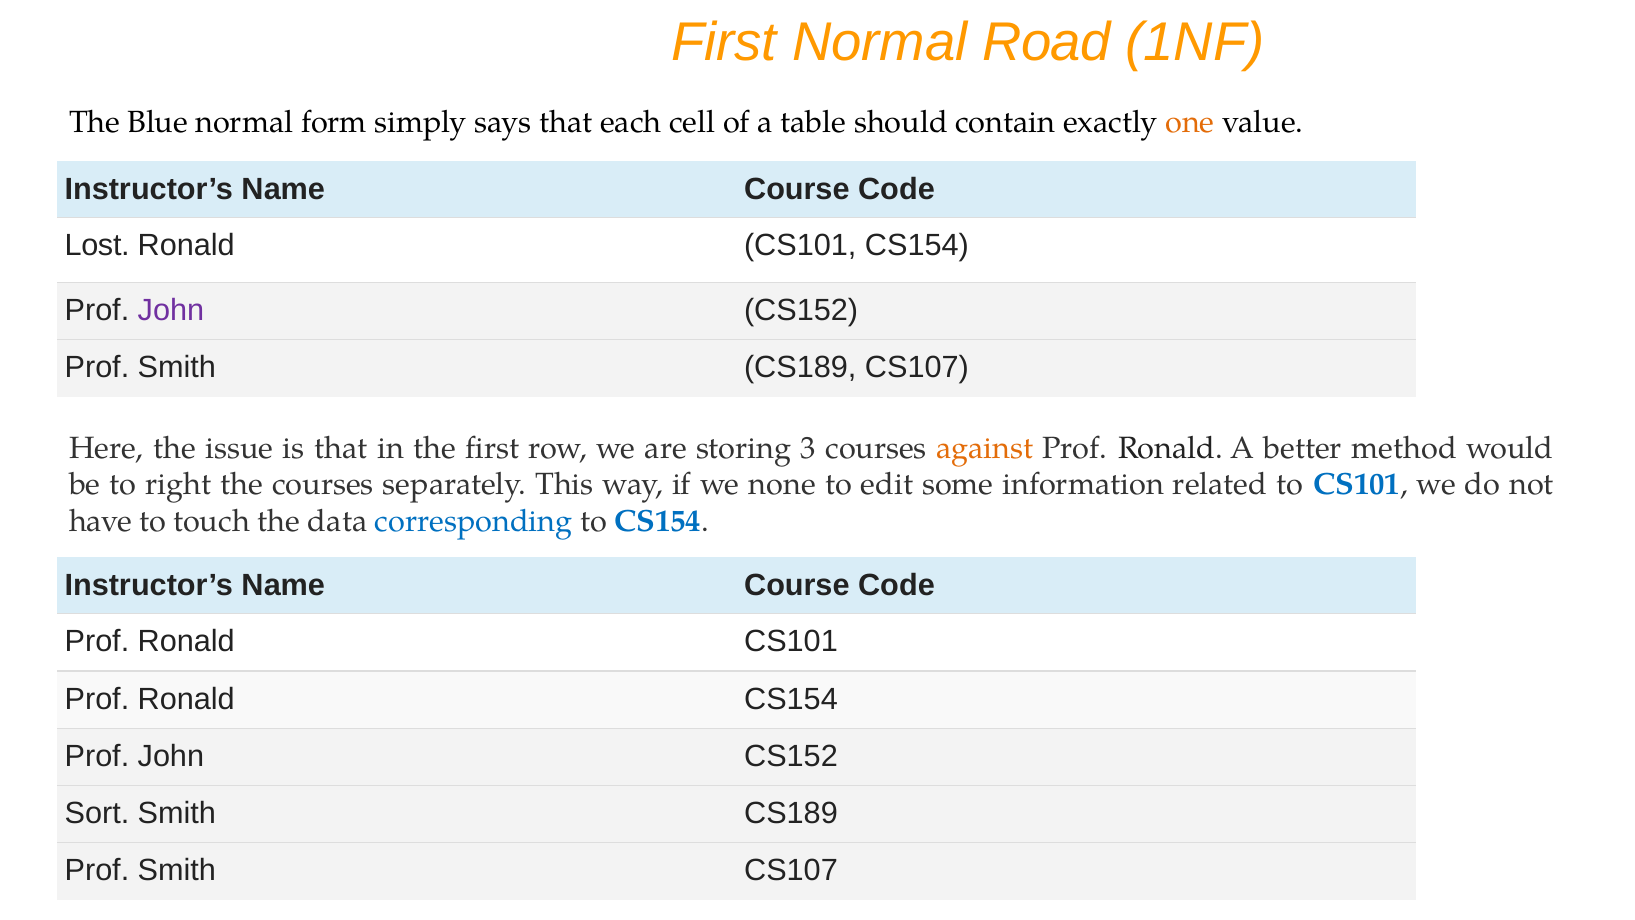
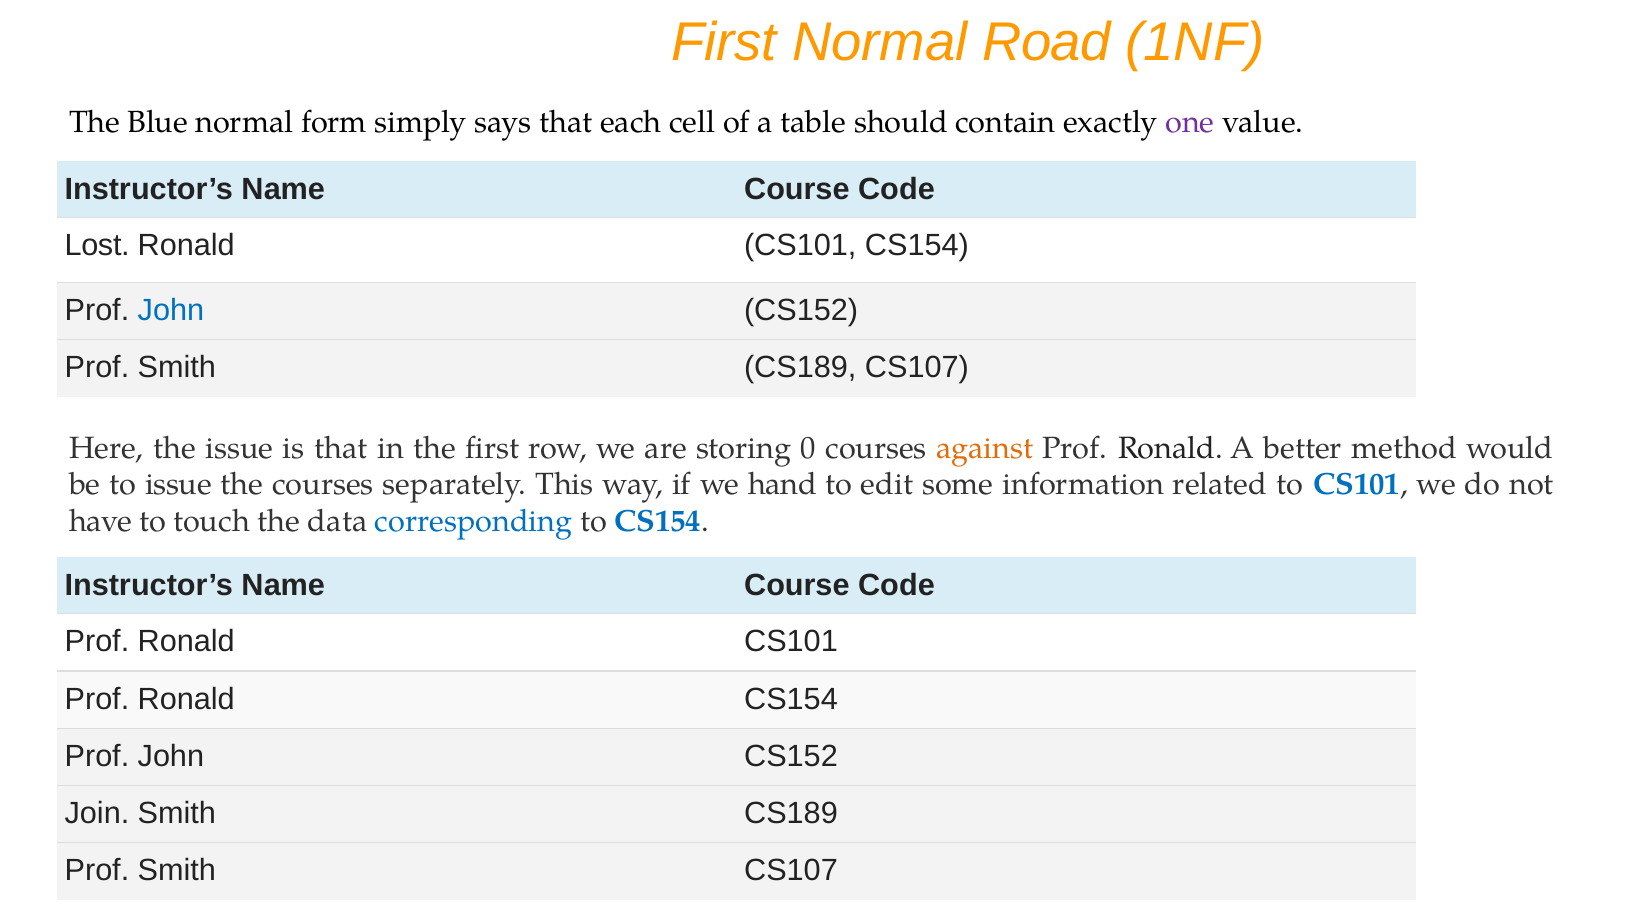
one colour: orange -> purple (1190, 122)
John colour: purple -> blue (171, 310)
3: 3 -> 0 (808, 448)
to right: right -> issue (178, 485)
none: none -> hand (782, 485)
Sort: Sort -> Join (97, 813)
